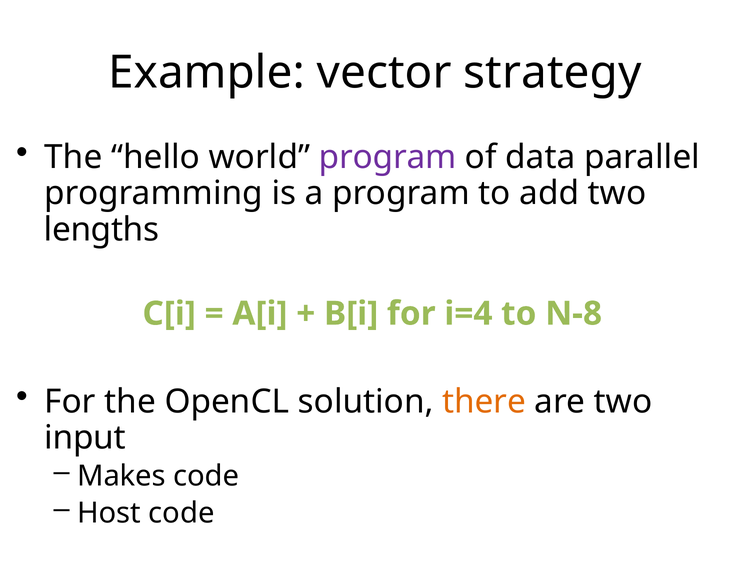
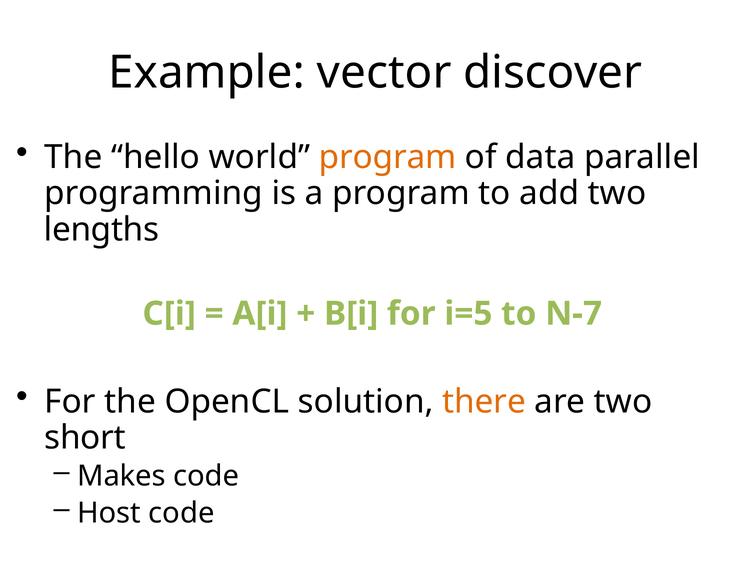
strategy: strategy -> discover (553, 73)
program colour: purple -> orange (388, 157)
i=4: i=4 -> i=5 (468, 314)
N-8: N-8 -> N-7 (574, 314)
input: input -> short (85, 438)
